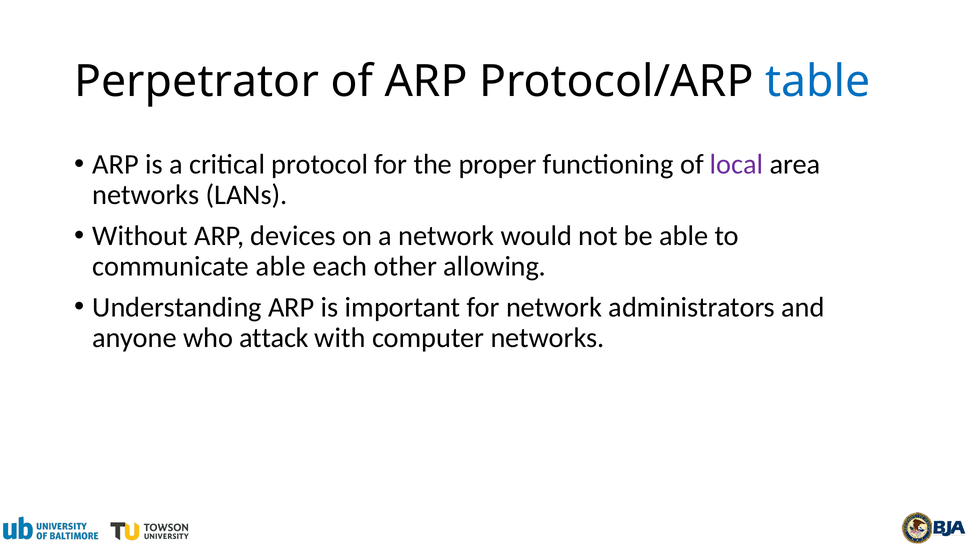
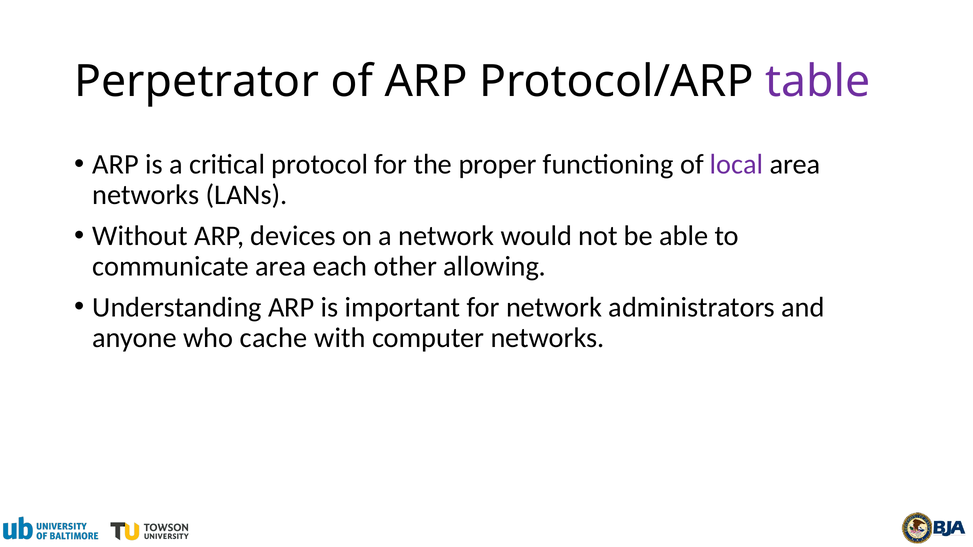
table colour: blue -> purple (818, 82)
communicate able: able -> area (281, 267)
attack: attack -> cache (274, 338)
